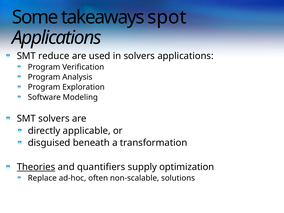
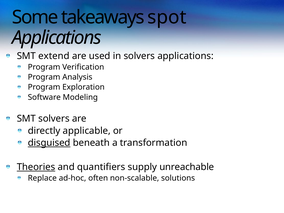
reduce: reduce -> extend (54, 56)
disguised underline: none -> present (49, 143)
optimization: optimization -> unreachable (187, 167)
